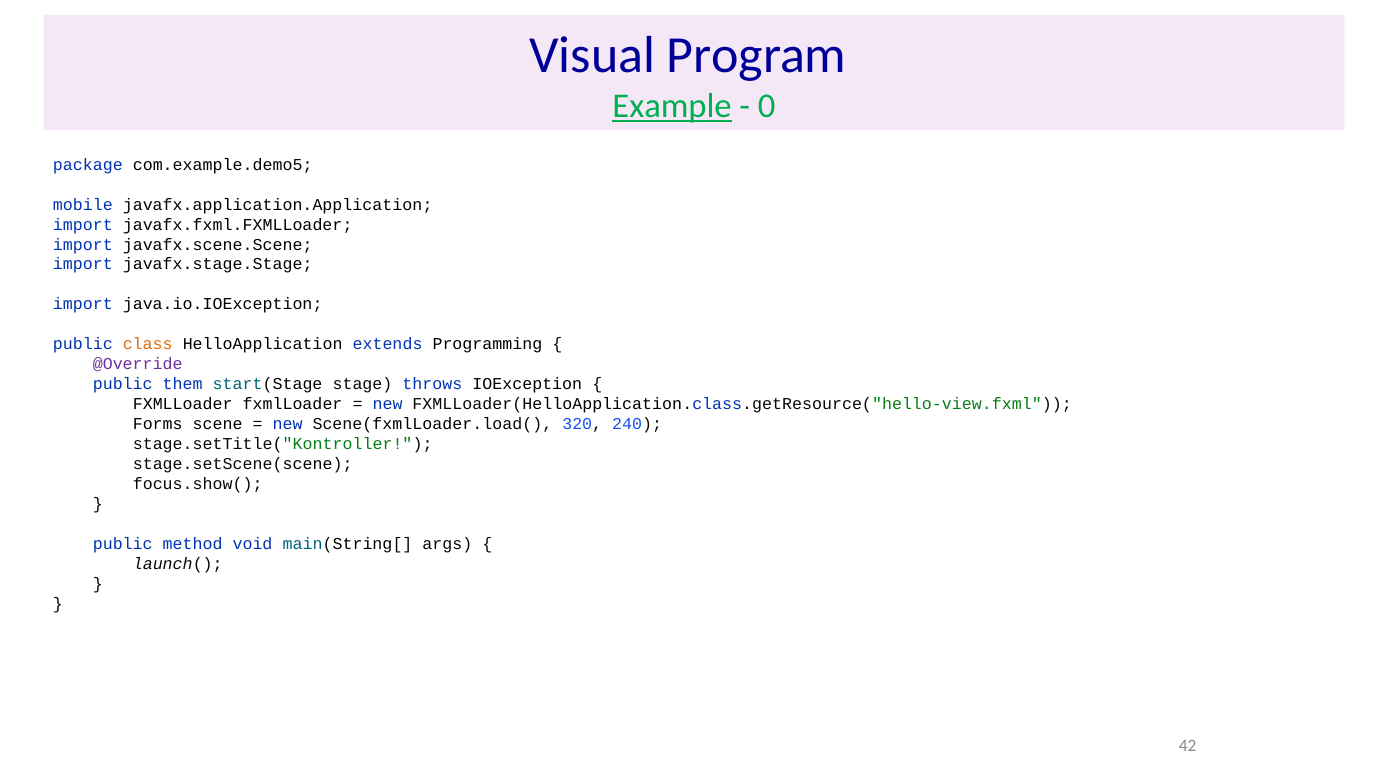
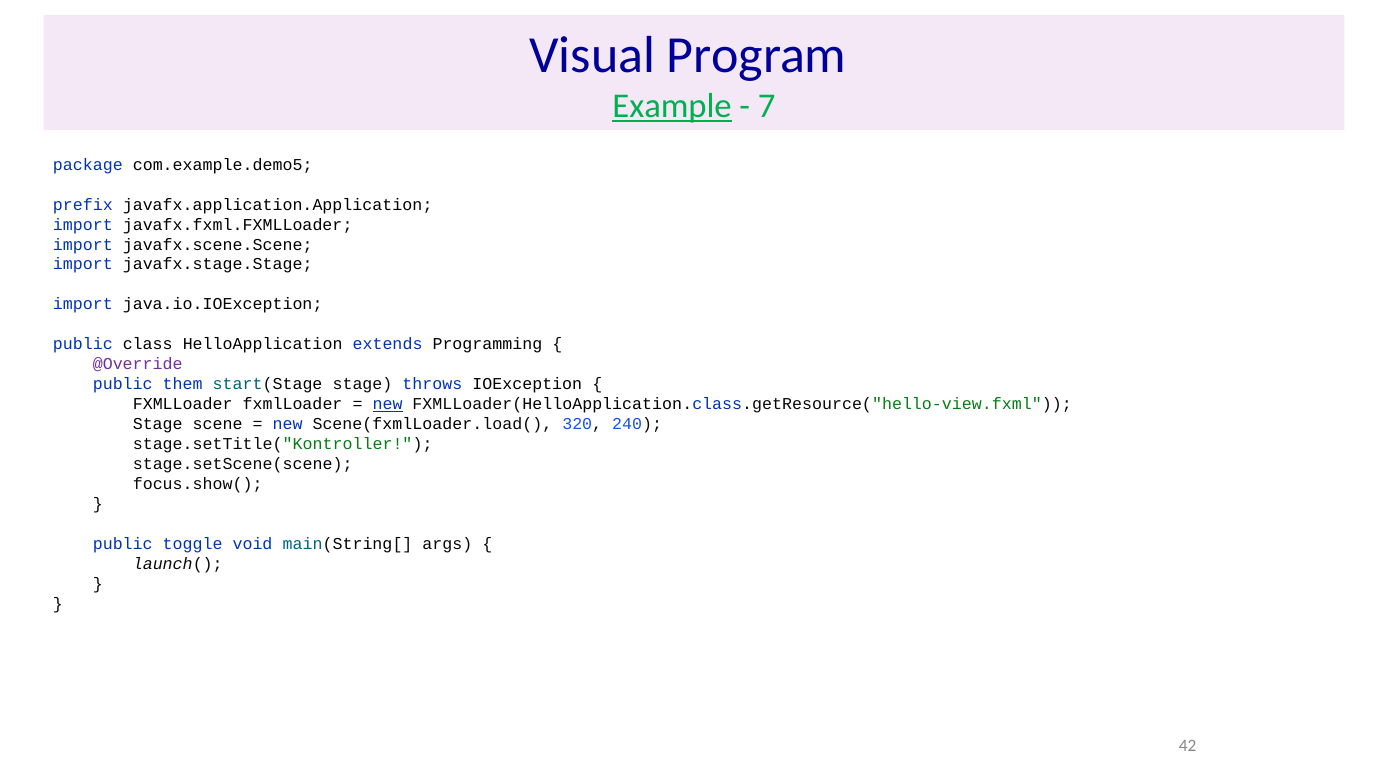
0: 0 -> 7 (767, 106)
mobile: mobile -> prefix (83, 205)
class colour: orange -> black (148, 344)
new underline: none -> present (388, 404)
Forms: Forms -> Stage (158, 424)
method: method -> toggle (193, 544)
